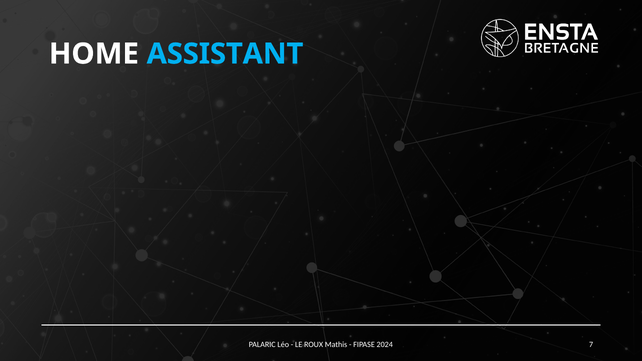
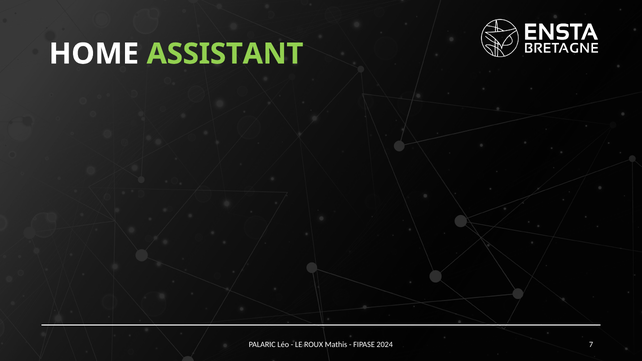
ASSISTANT colour: light blue -> light green (225, 54)
